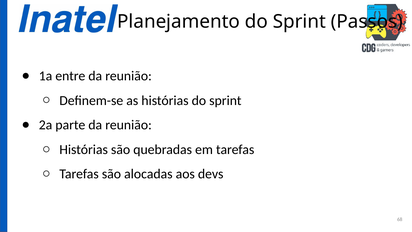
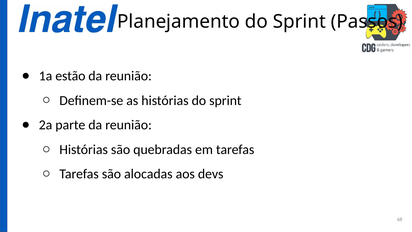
entre: entre -> estão (70, 76)
